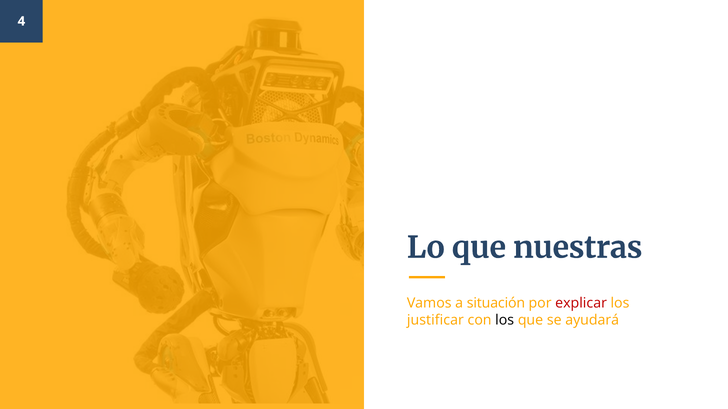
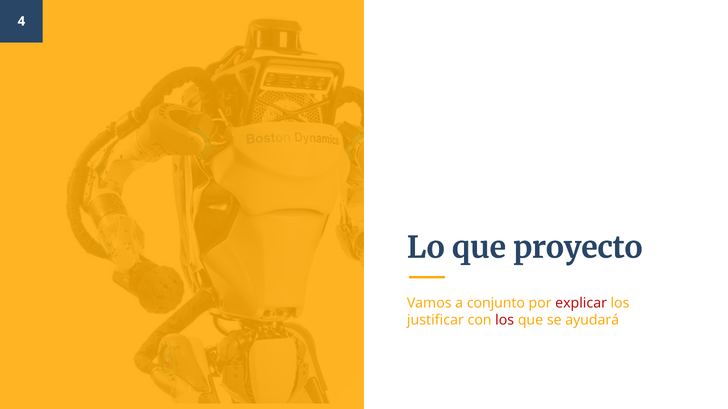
nuestras: nuestras -> proyecto (578, 248)
situación: situación -> conjunto (496, 304)
los colour: black -> red (505, 321)
